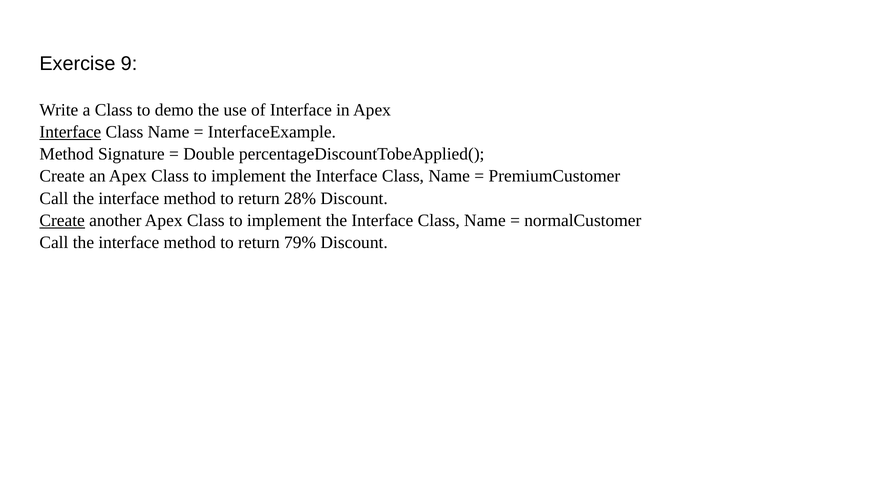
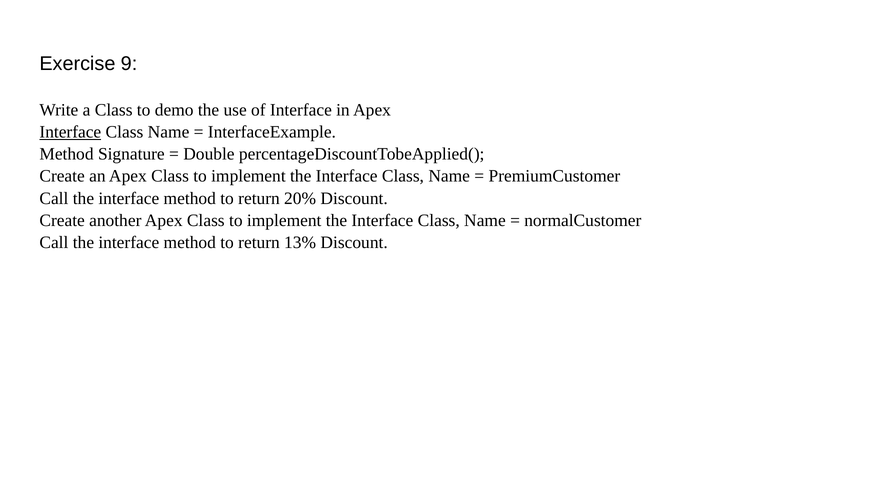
28%: 28% -> 20% (300, 198)
Create underline: present -> none (62, 221)
79%: 79% -> 13% (300, 243)
